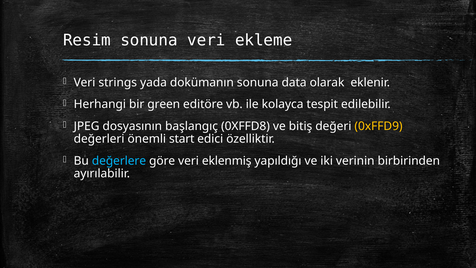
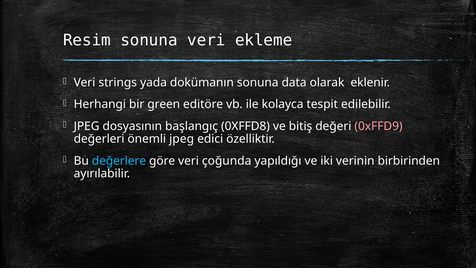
0xFFD9 colour: yellow -> pink (379, 126)
önemli start: start -> jpeg (182, 139)
eklenmiş: eklenmiş -> çoğunda (227, 161)
